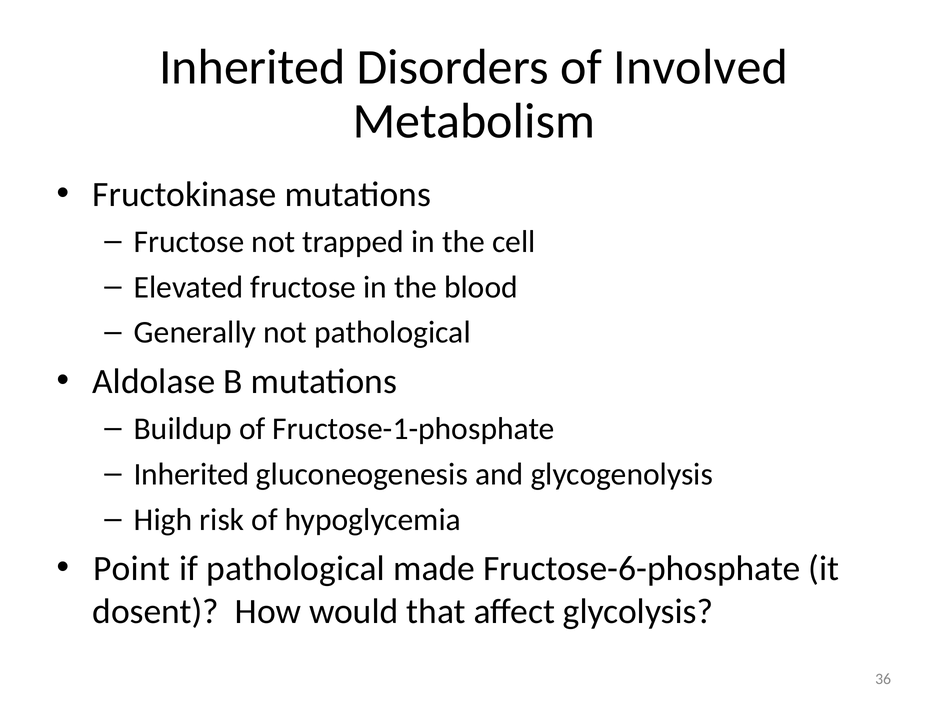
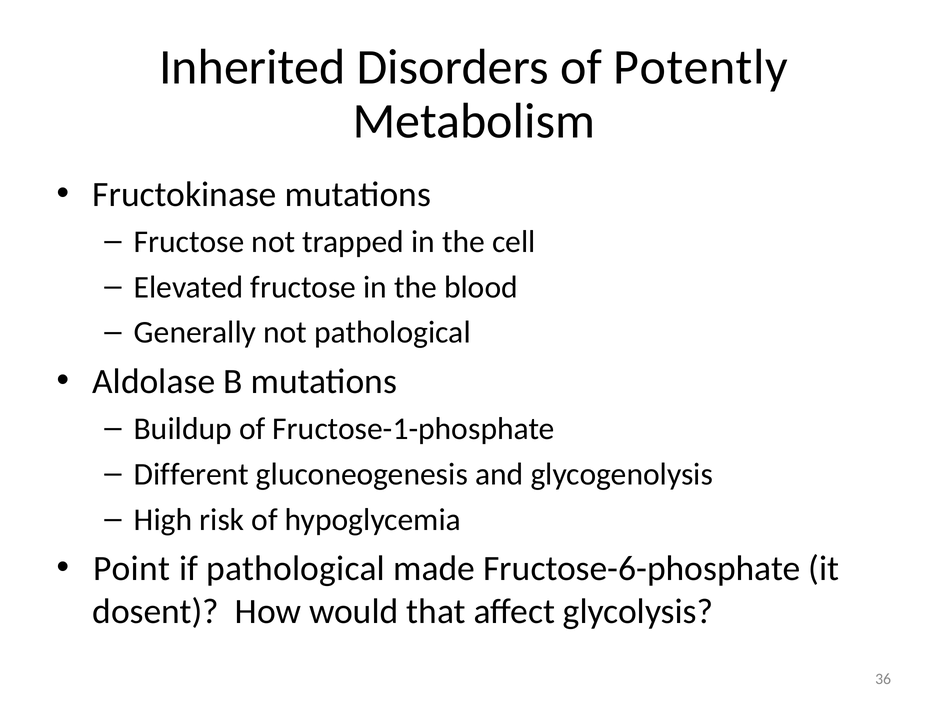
Involved: Involved -> Potently (701, 67)
Inherited: Inherited -> Different (191, 474)
